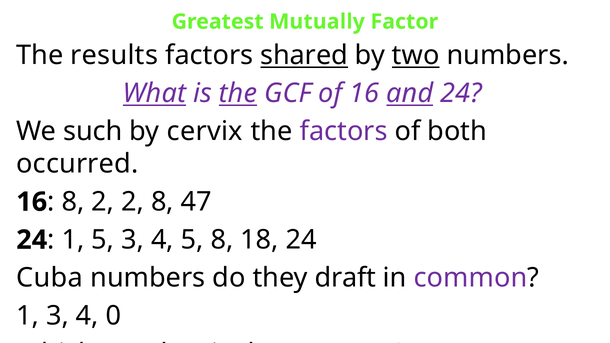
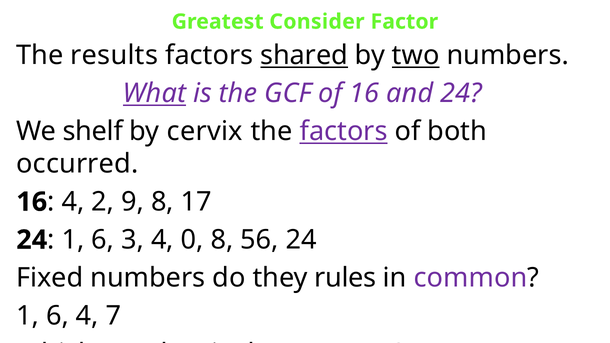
Mutually: Mutually -> Consider (317, 22)
the underline: present -> none (238, 94)
and underline: present -> none (410, 94)
such: such -> shelf (93, 131)
factors underline: none -> present (344, 131)
8: 8 -> 4 (73, 202)
2 2: 2 -> 9 (133, 202)
47: 47 -> 17 (196, 202)
5: 5 -> 6 (103, 240)
4 5: 5 -> 0 (192, 240)
18: 18 -> 56 (260, 240)
Cuba: Cuba -> Fixed (50, 278)
draft: draft -> rules (345, 278)
3: 3 -> 6 (57, 316)
0: 0 -> 7 (113, 316)
